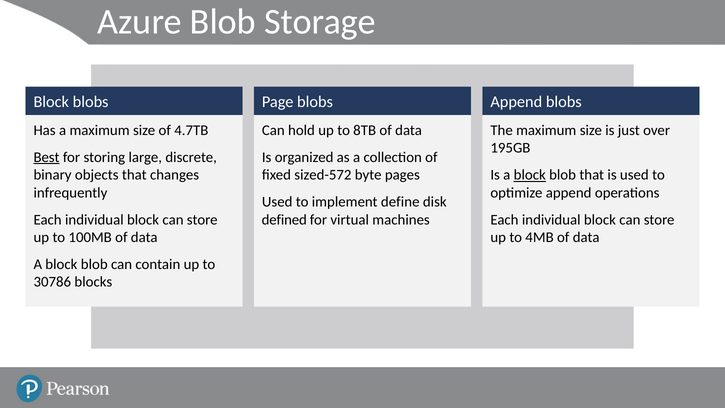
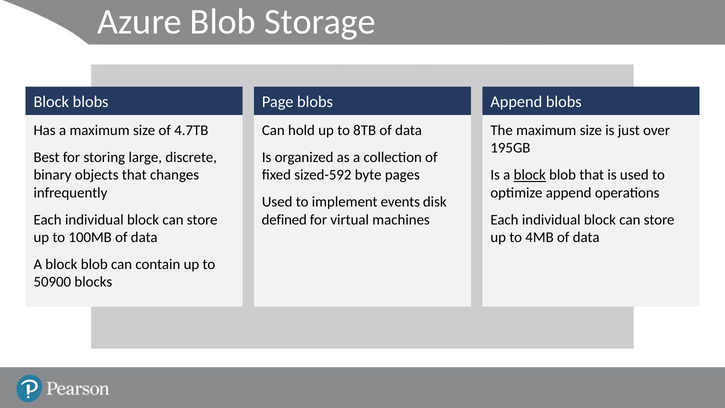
Best underline: present -> none (47, 157)
sized-572: sized-572 -> sized-592 (323, 175)
define: define -> events (400, 202)
30786: 30786 -> 50900 (52, 282)
